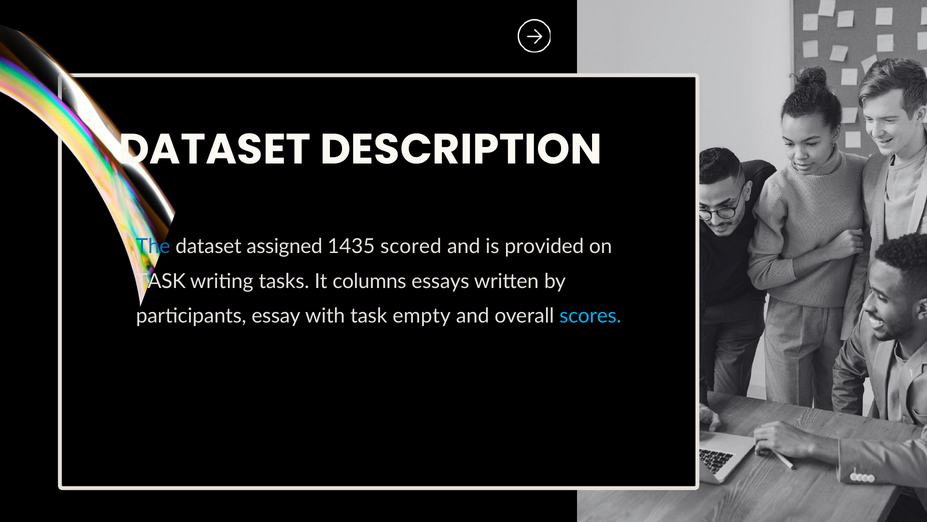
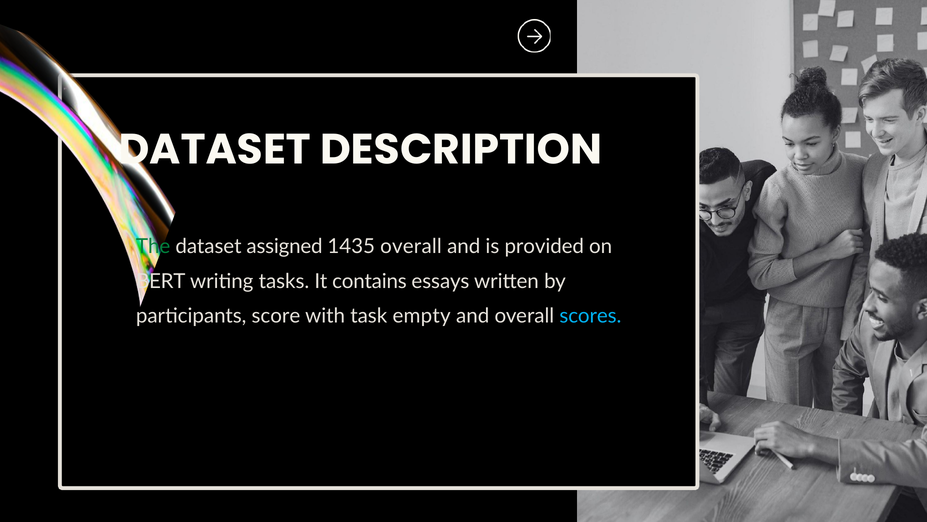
The colour: blue -> green (153, 246)
1435 scored: scored -> overall (411, 246)
TASK: TASK -> BERT (161, 281)
columns: columns -> contains (369, 281)
essay: essay -> score (276, 316)
